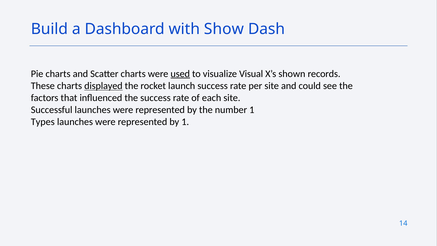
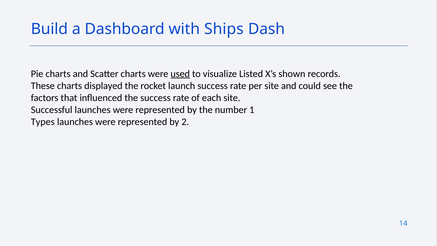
Show: Show -> Ships (224, 29)
Visual: Visual -> Listed (251, 74)
displayed underline: present -> none (103, 86)
by 1: 1 -> 2 (185, 122)
